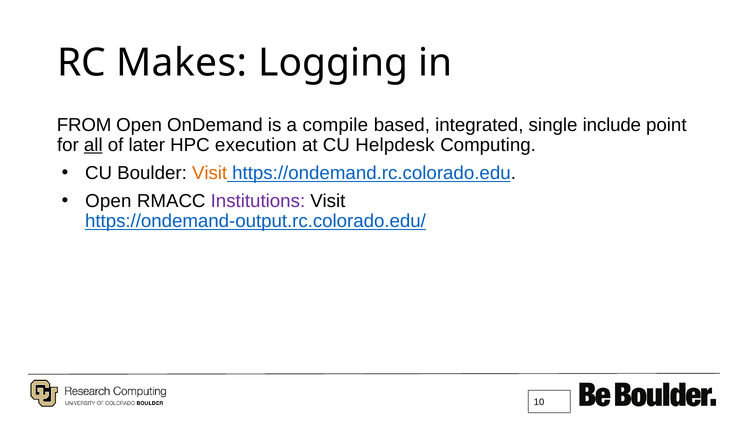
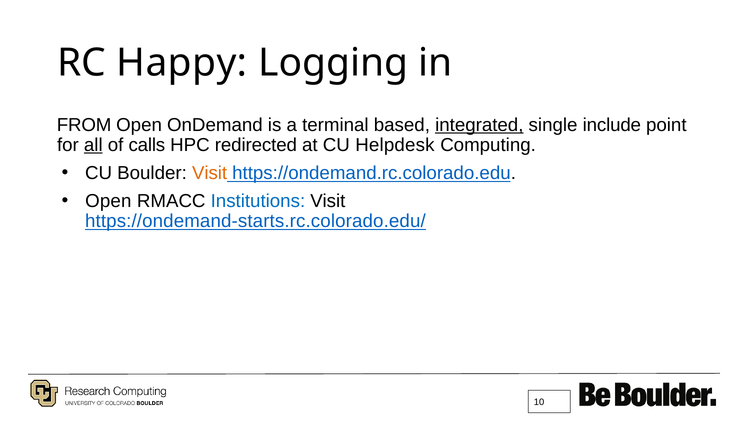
Makes: Makes -> Happy (182, 63)
compile: compile -> terminal (335, 125)
integrated underline: none -> present (479, 125)
later: later -> calls (147, 145)
execution: execution -> redirected (256, 145)
Institutions colour: purple -> blue (258, 201)
https://ondemand-output.rc.colorado.edu/: https://ondemand-output.rc.colorado.edu/ -> https://ondemand-starts.rc.colorado.edu/ (255, 221)
